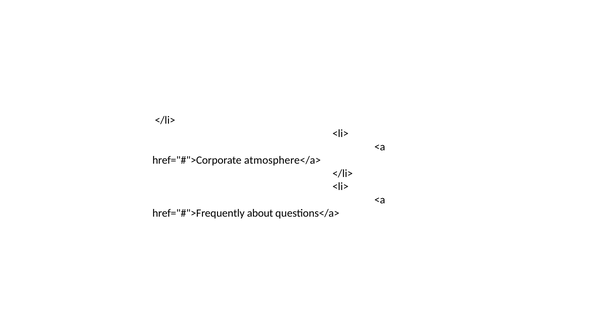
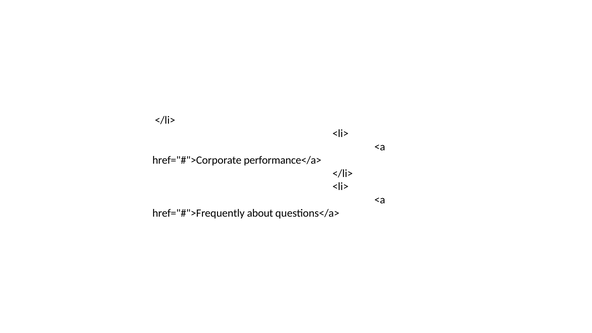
atmosphere</a>: atmosphere</a> -> performance</a> (283, 160)
